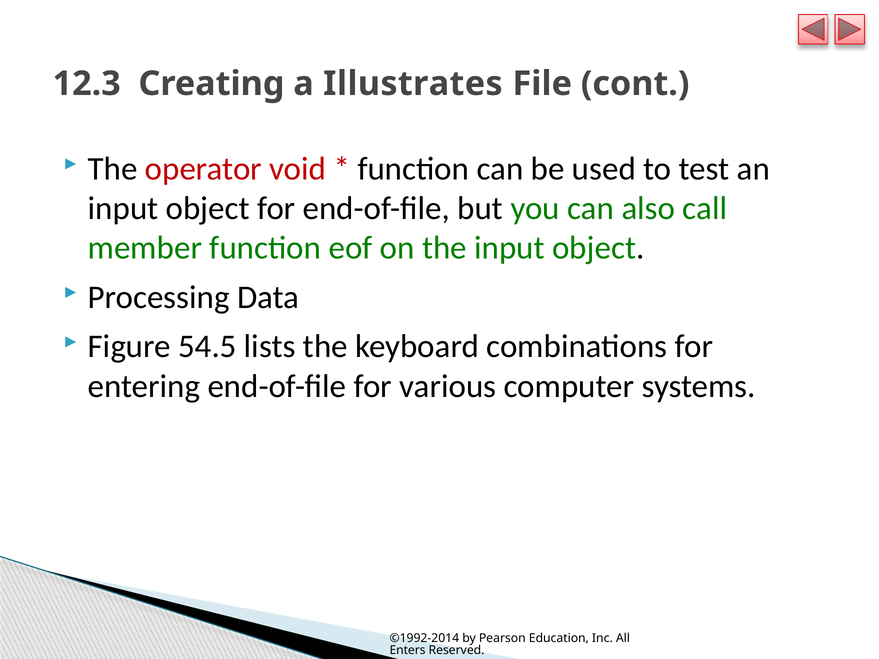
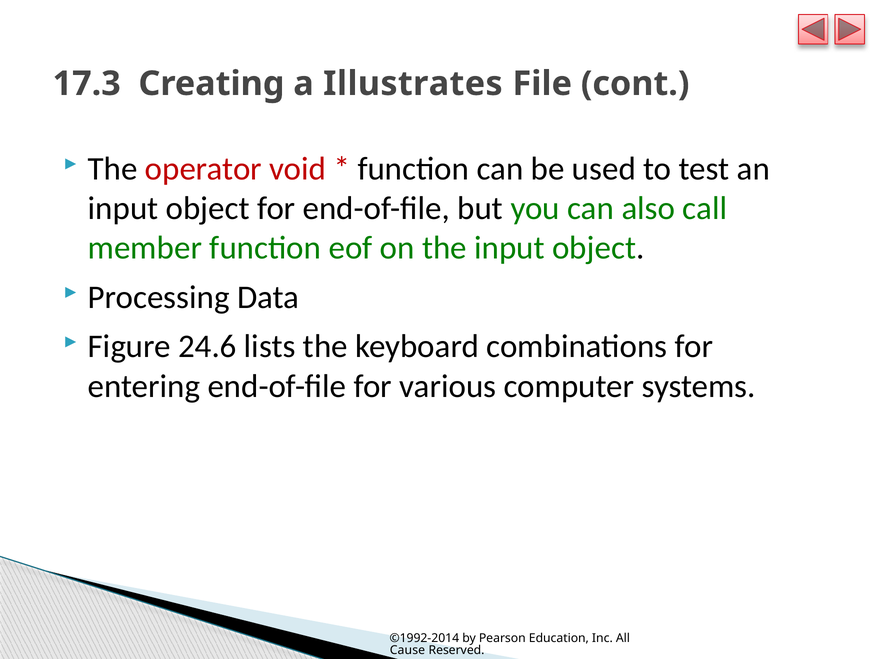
12.3: 12.3 -> 17.3 (87, 84)
54.5: 54.5 -> 24.6 (207, 347)
Enters: Enters -> Cause (407, 651)
